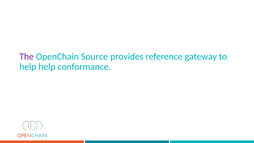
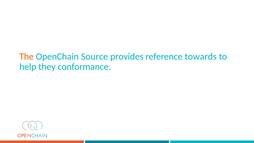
The colour: purple -> orange (27, 56)
gateway: gateway -> towards (201, 56)
help help: help -> they (47, 67)
